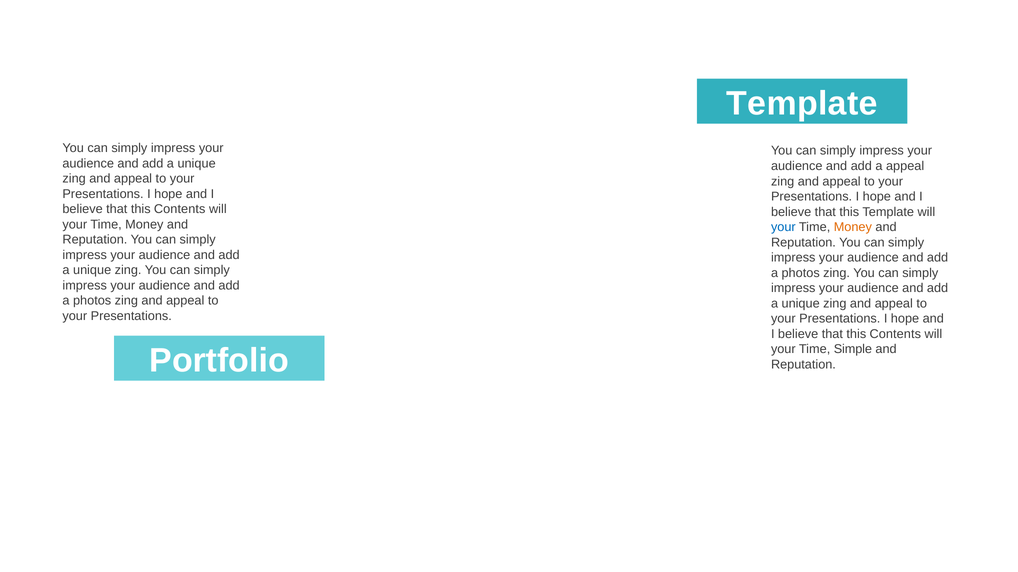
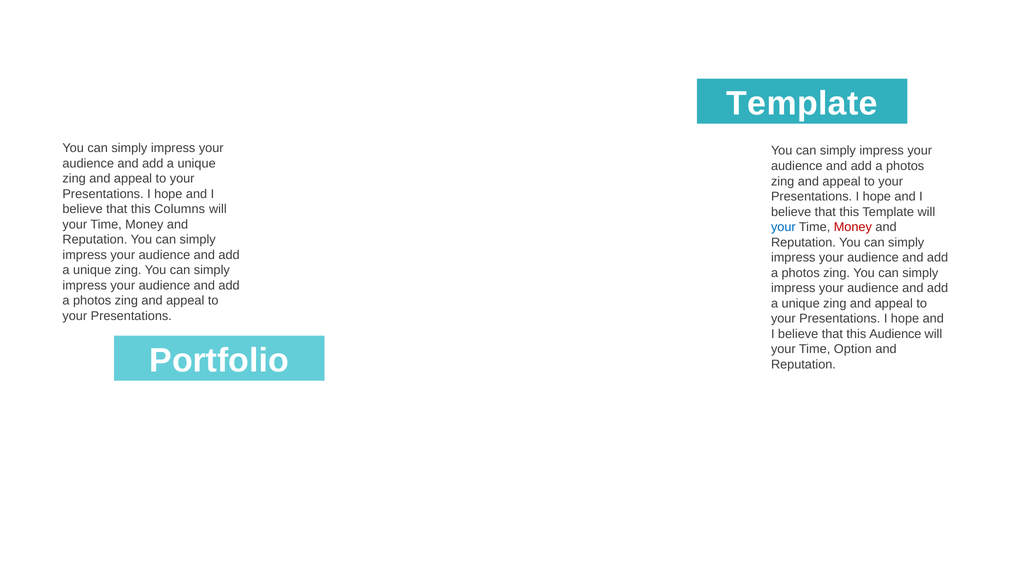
appeal: appeal -> photos (905, 166)
Contents: Contents -> Columns (180, 209)
Money colour: orange -> red (853, 227)
Contents: Contents -> Audience (895, 334)
Simple: Simple -> Option (853, 349)
